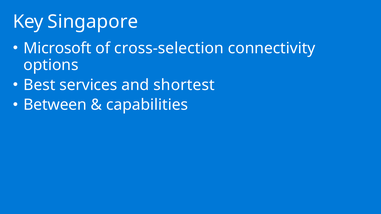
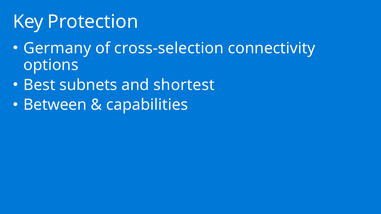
Singapore: Singapore -> Protection (93, 22)
Microsoft: Microsoft -> Germany (57, 48)
services: services -> subnets (88, 85)
